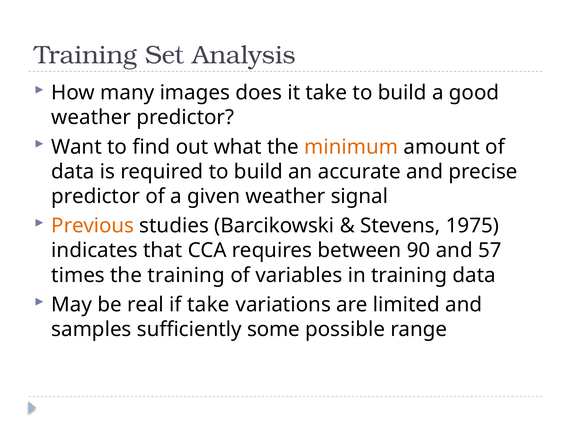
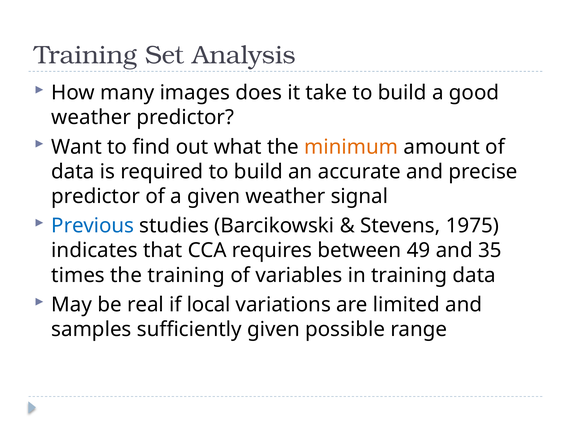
Previous colour: orange -> blue (93, 226)
90: 90 -> 49 (419, 251)
57: 57 -> 35 (490, 251)
if take: take -> local (209, 305)
sufficiently some: some -> given (273, 330)
